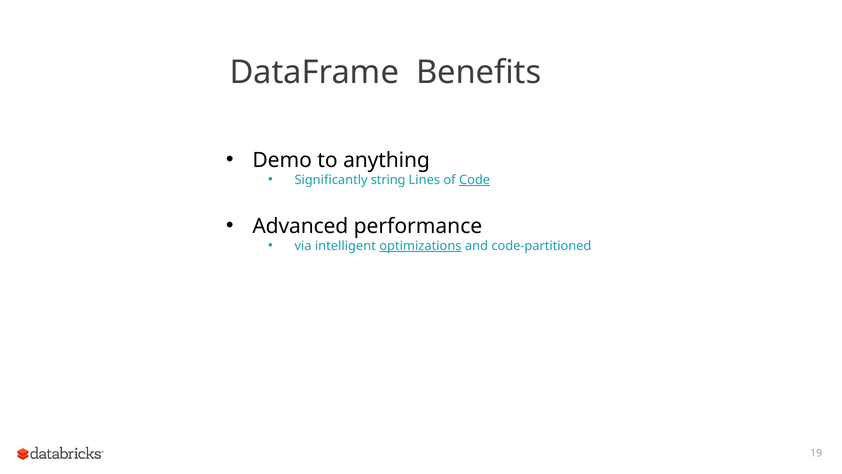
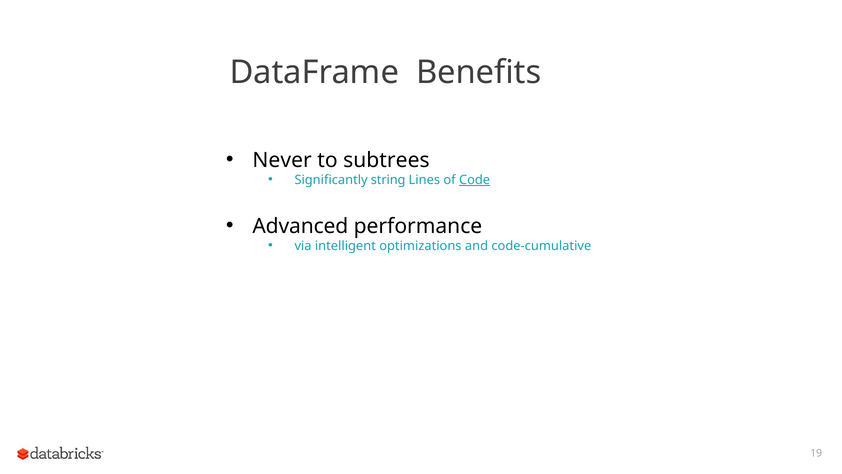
Demo: Demo -> Never (282, 160)
anything: anything -> subtrees (386, 160)
optimizations underline: present -> none (420, 246)
code-partitioned: code-partitioned -> code-cumulative (541, 246)
